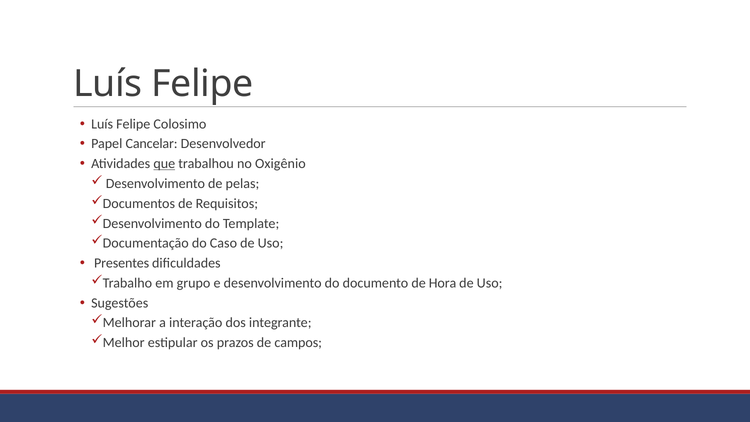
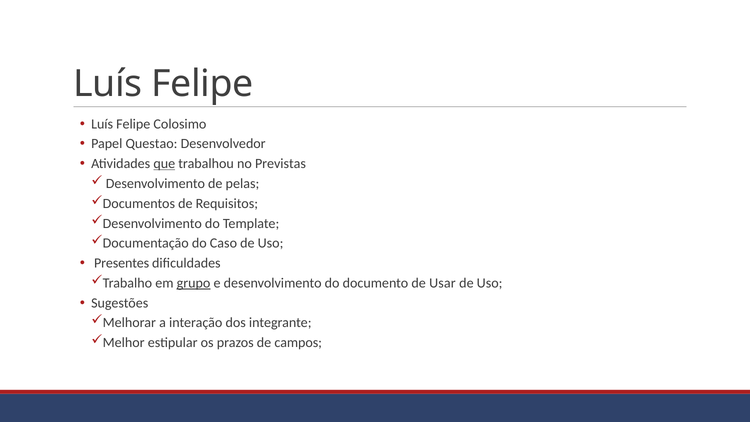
Cancelar: Cancelar -> Questao (152, 144)
Oxigênio: Oxigênio -> Previstas (280, 164)
grupo underline: none -> present (194, 283)
Hora: Hora -> Usar (442, 283)
